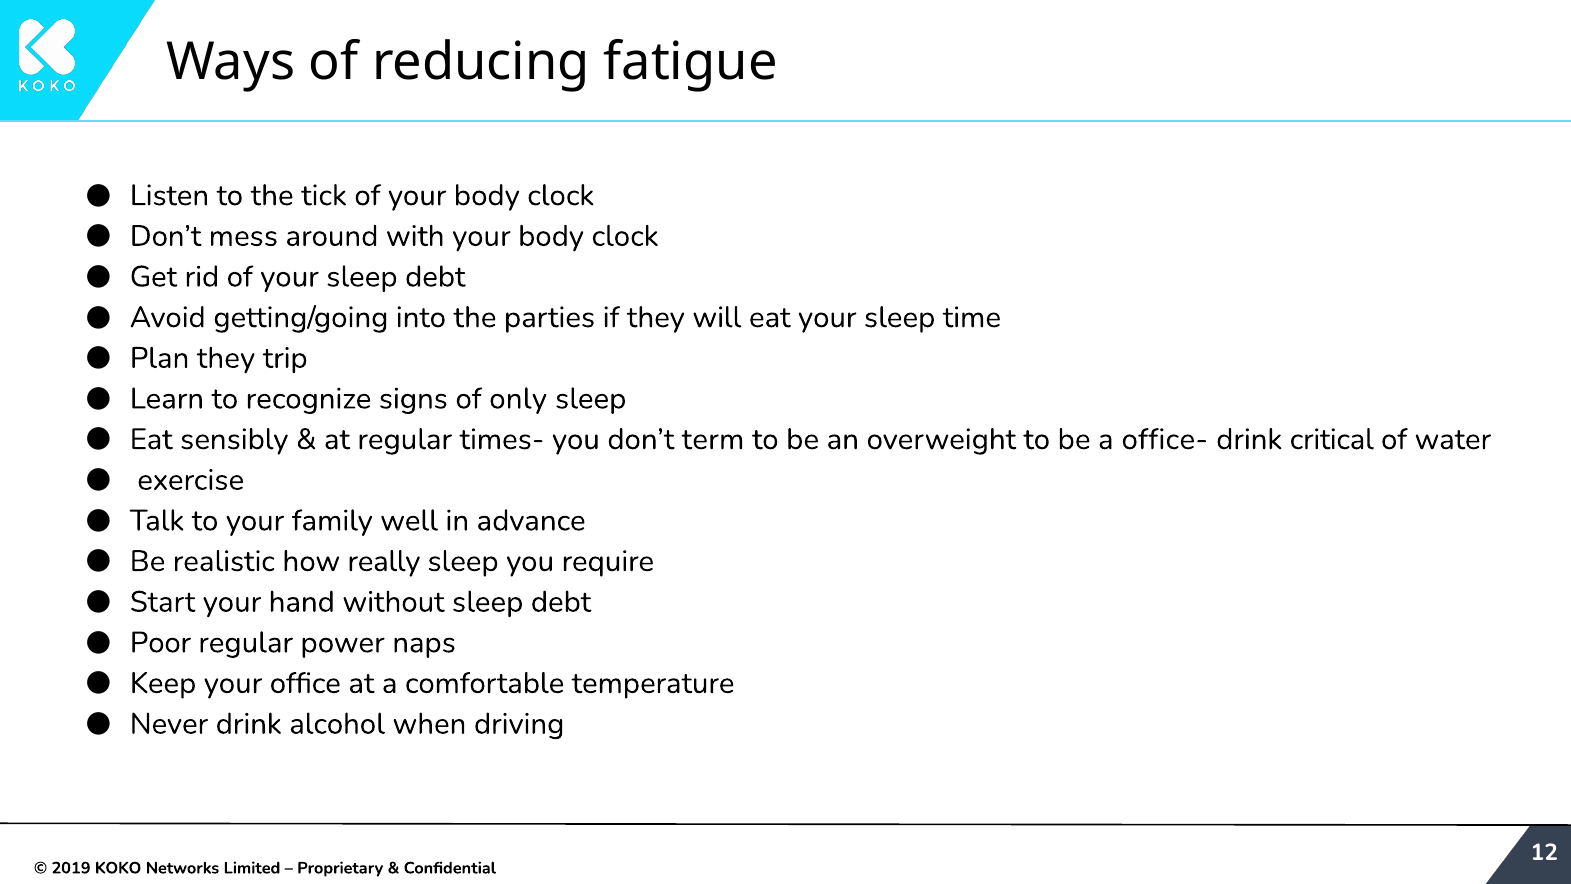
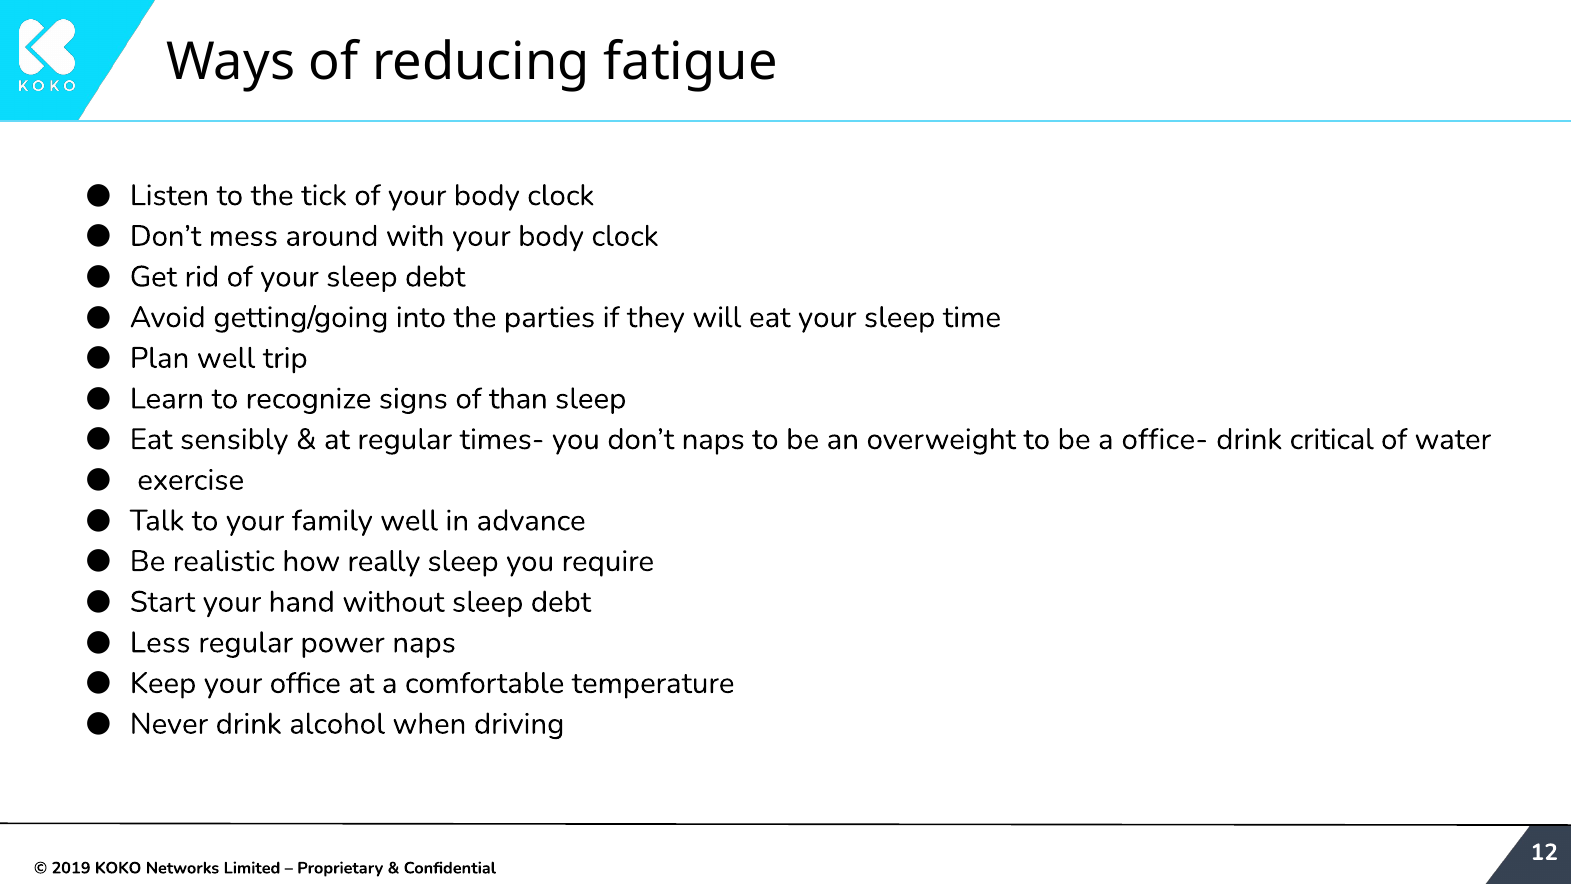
Plan they: they -> well (226, 358)
only: only -> than (518, 399)
don’t term: term -> naps (713, 439)
Poor: Poor -> Less (160, 642)
